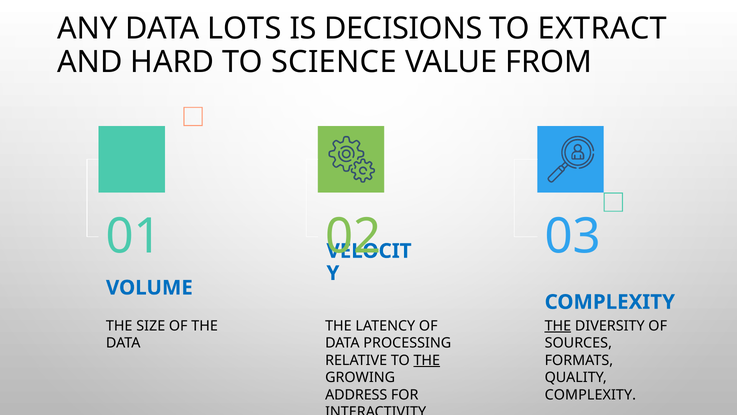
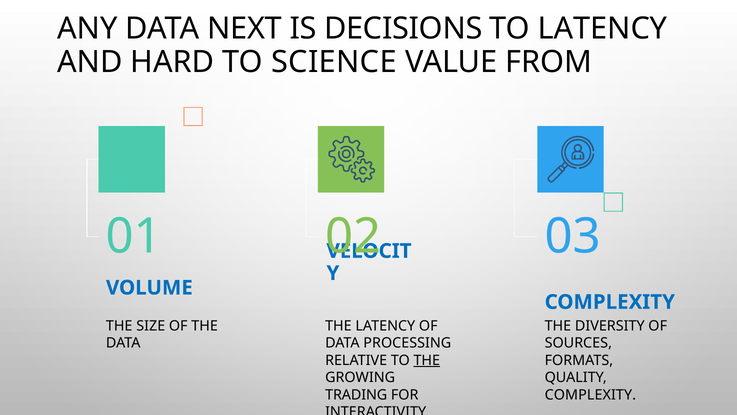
LOTS: LOTS -> NEXT (245, 29)
TO EXTRACT: EXTRACT -> LATENCY (603, 29)
THE underline: present -> none (558, 326)
ADDRESS: ADDRESS -> TRADING (356, 394)
